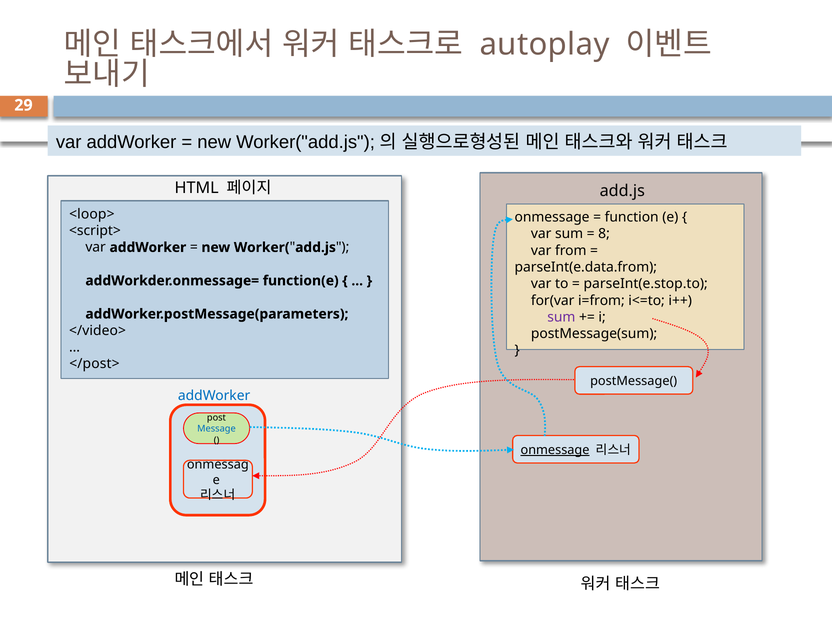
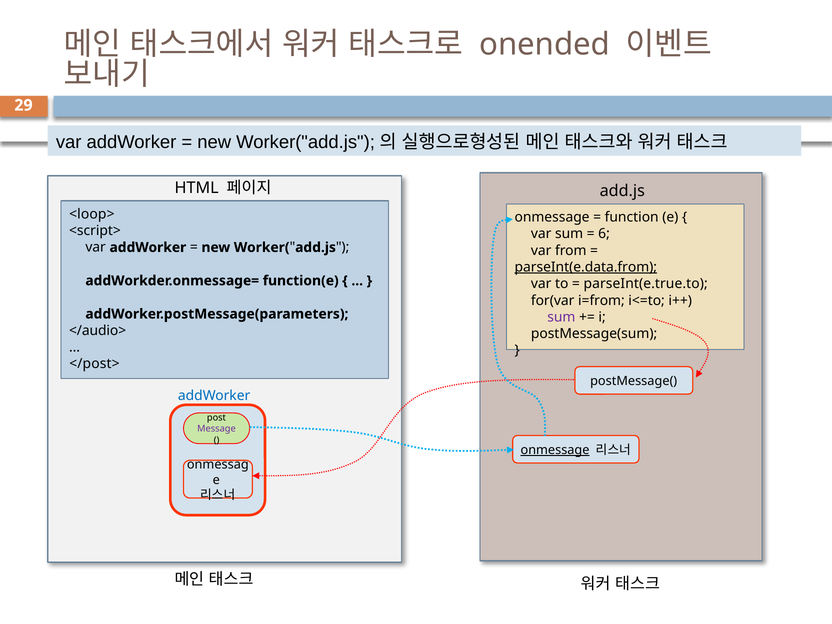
autoplay: autoplay -> onended (545, 45)
8: 8 -> 6 (604, 234)
parseInt(e.data.from underline: none -> present (586, 267)
parseInt(e.stop.to: parseInt(e.stop.to -> parseInt(e.true.to (646, 284)
</video>: </video> -> </audio> (98, 331)
Message colour: blue -> purple (216, 429)
